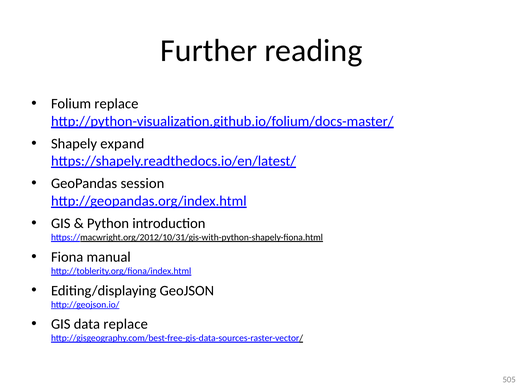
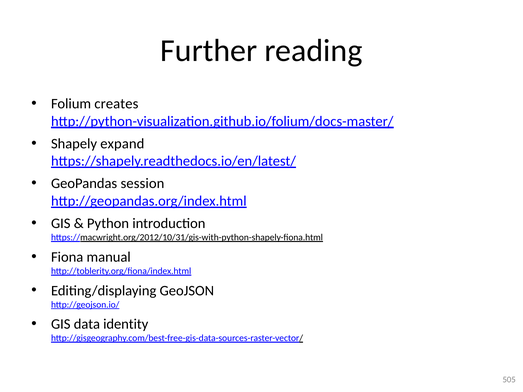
Folium replace: replace -> creates (116, 104)
data replace: replace -> identity (126, 324)
